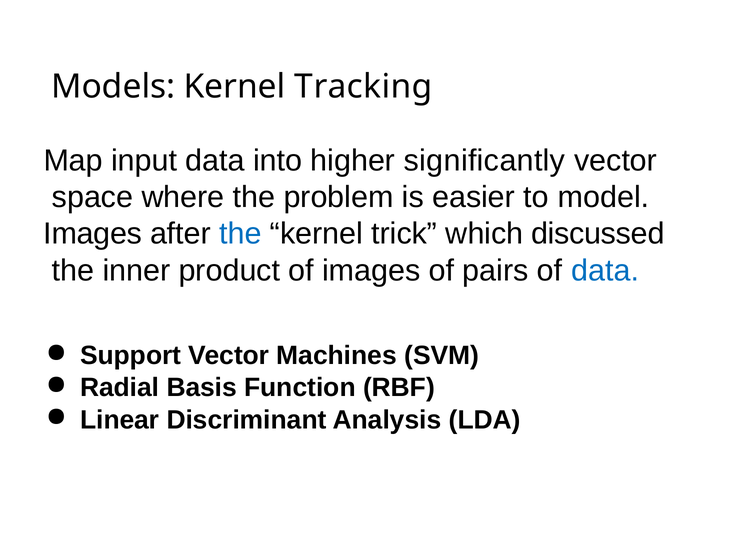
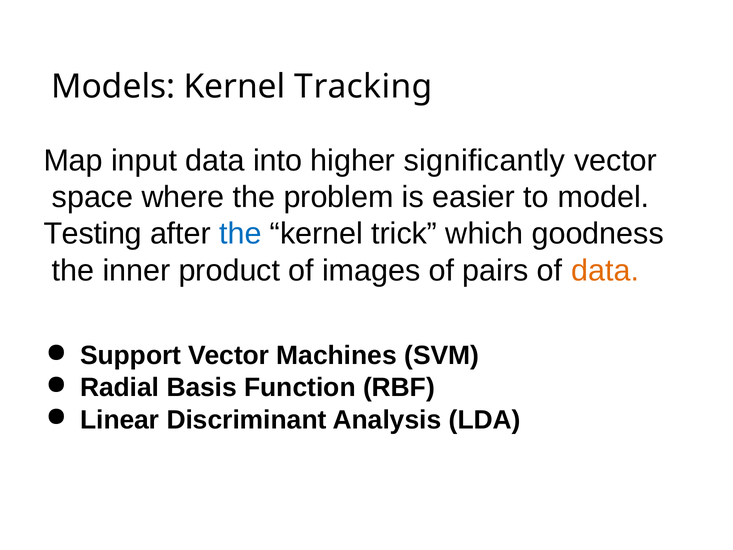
Images: Images -> Testing (93, 234)
discussed: discussed -> goodness (598, 234)
data colour: blue -> orange (605, 270)
